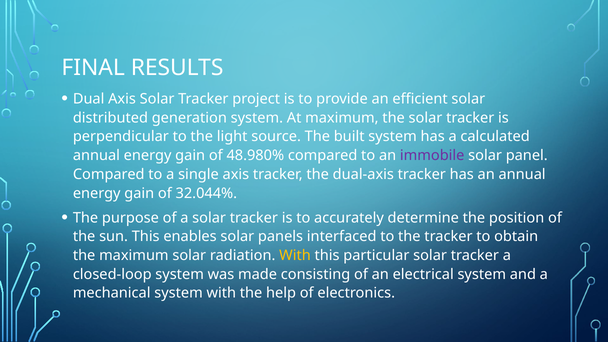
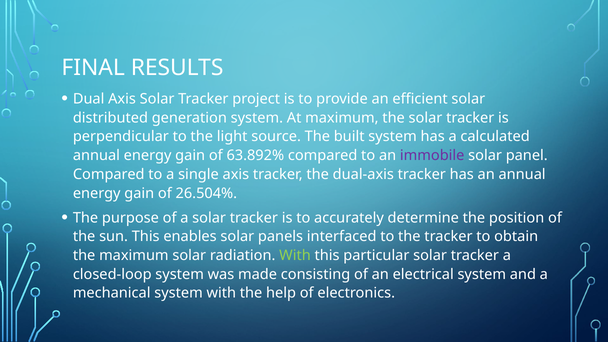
48.980%: 48.980% -> 63.892% (255, 156)
32.044%: 32.044% -> 26.504% (206, 193)
With colour: yellow -> light green (295, 255)
